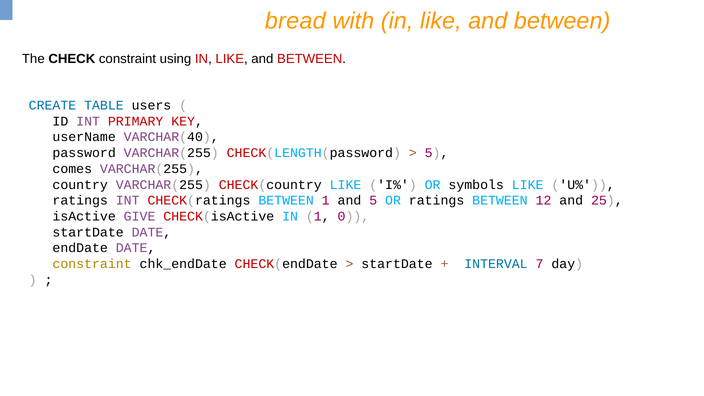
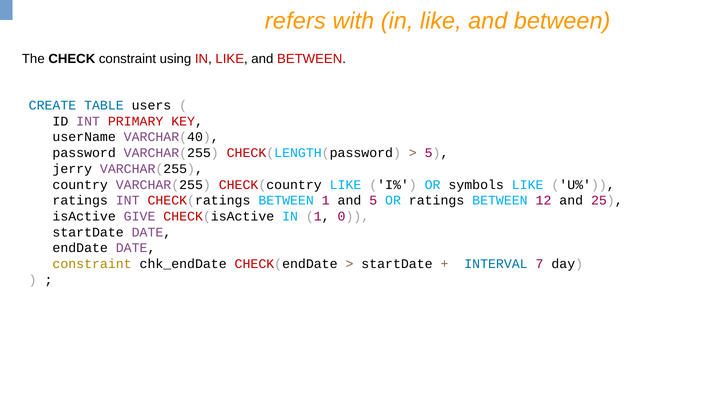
bread: bread -> refers (295, 21)
comes: comes -> jerry (72, 169)
